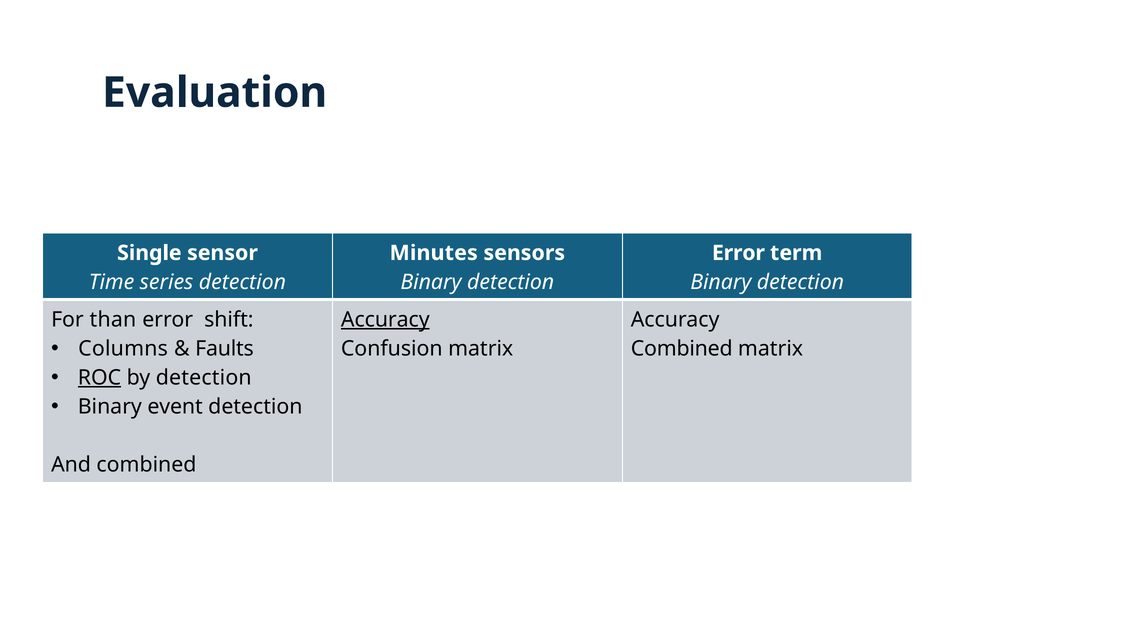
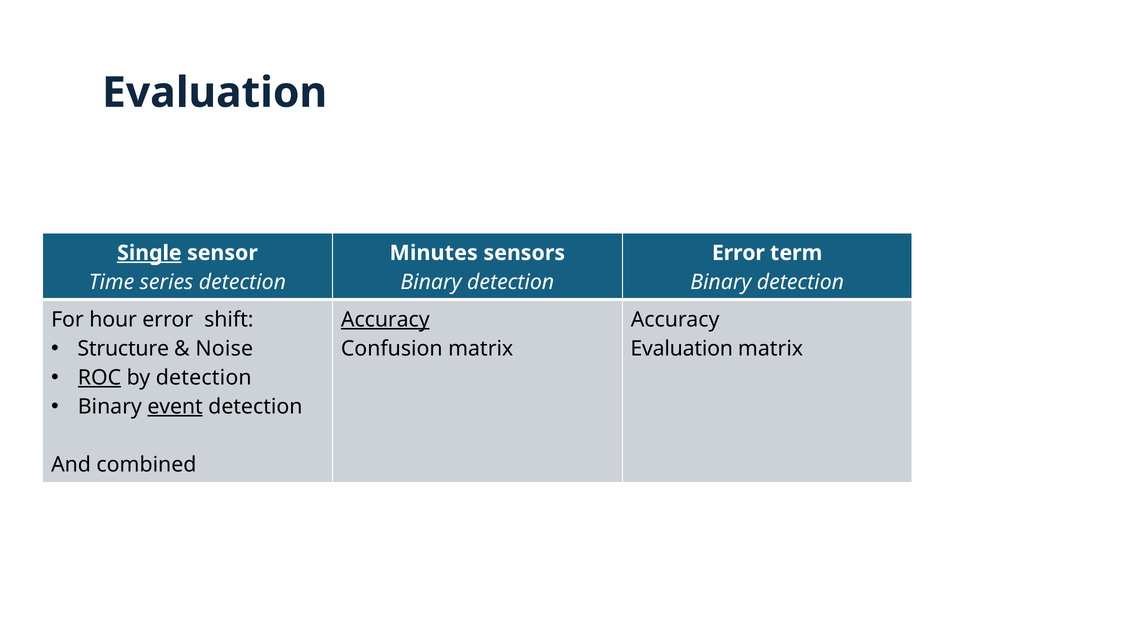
Single underline: none -> present (149, 253)
than: than -> hour (113, 319)
Columns: Columns -> Structure (123, 348)
Faults: Faults -> Noise (224, 348)
Combined: Combined -> Evaluation (682, 348)
event underline: none -> present (175, 406)
